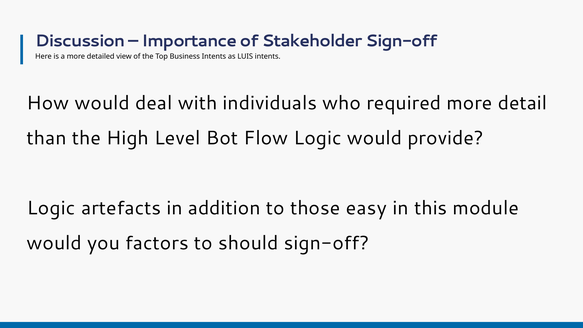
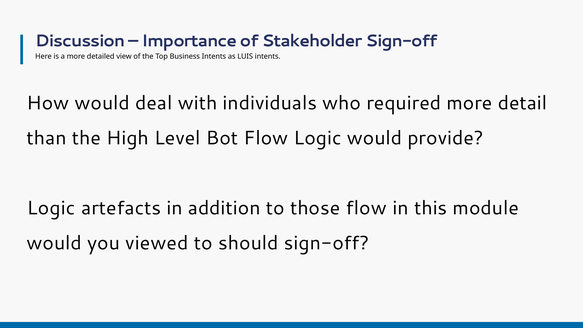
those easy: easy -> flow (366, 208)
factors: factors -> viewed (157, 243)
